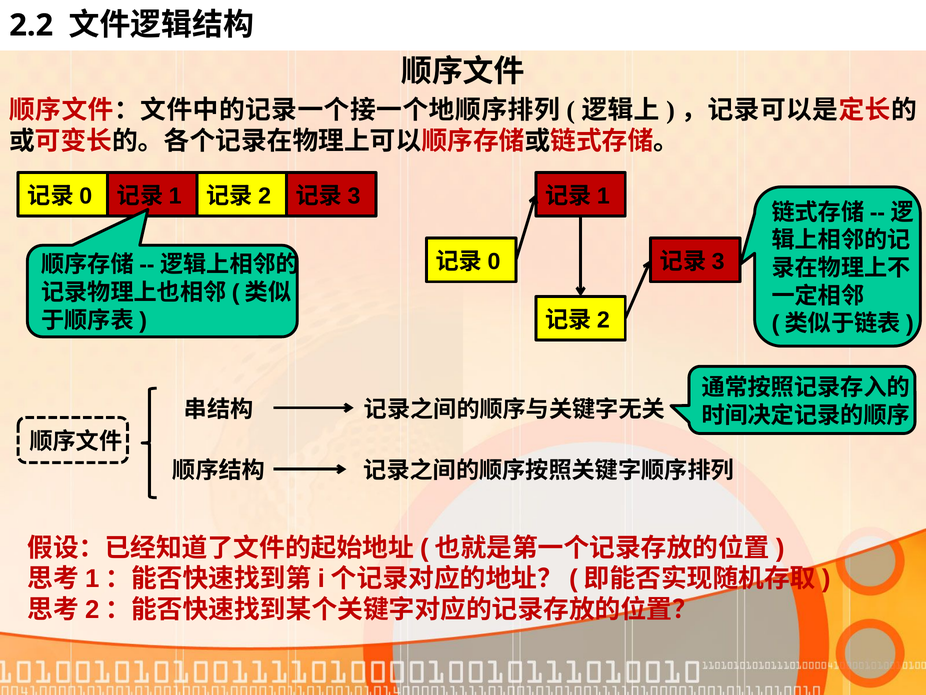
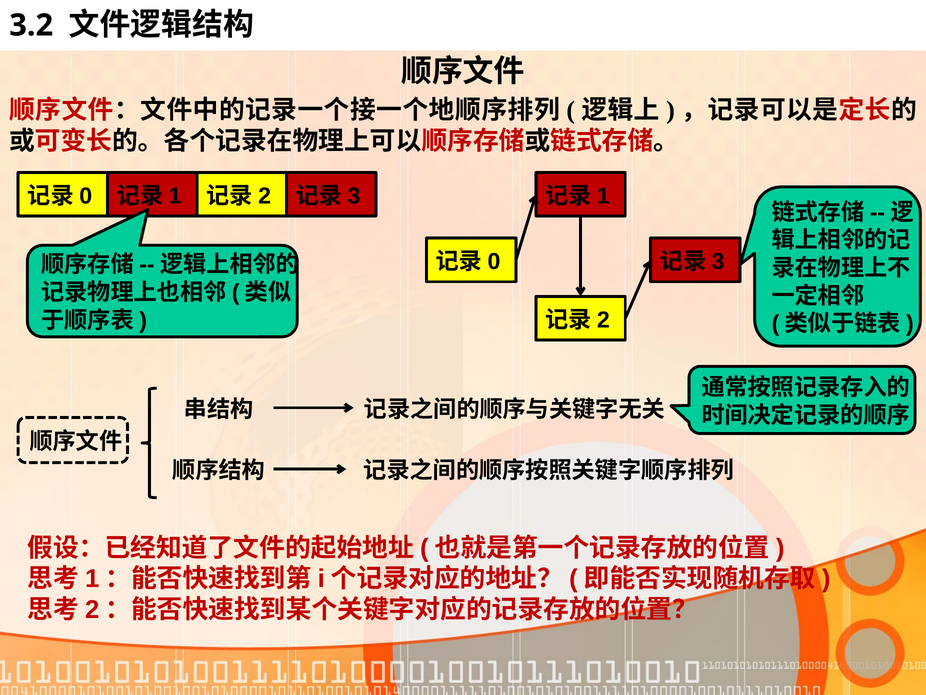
2.2: 2.2 -> 3.2 (31, 25)
